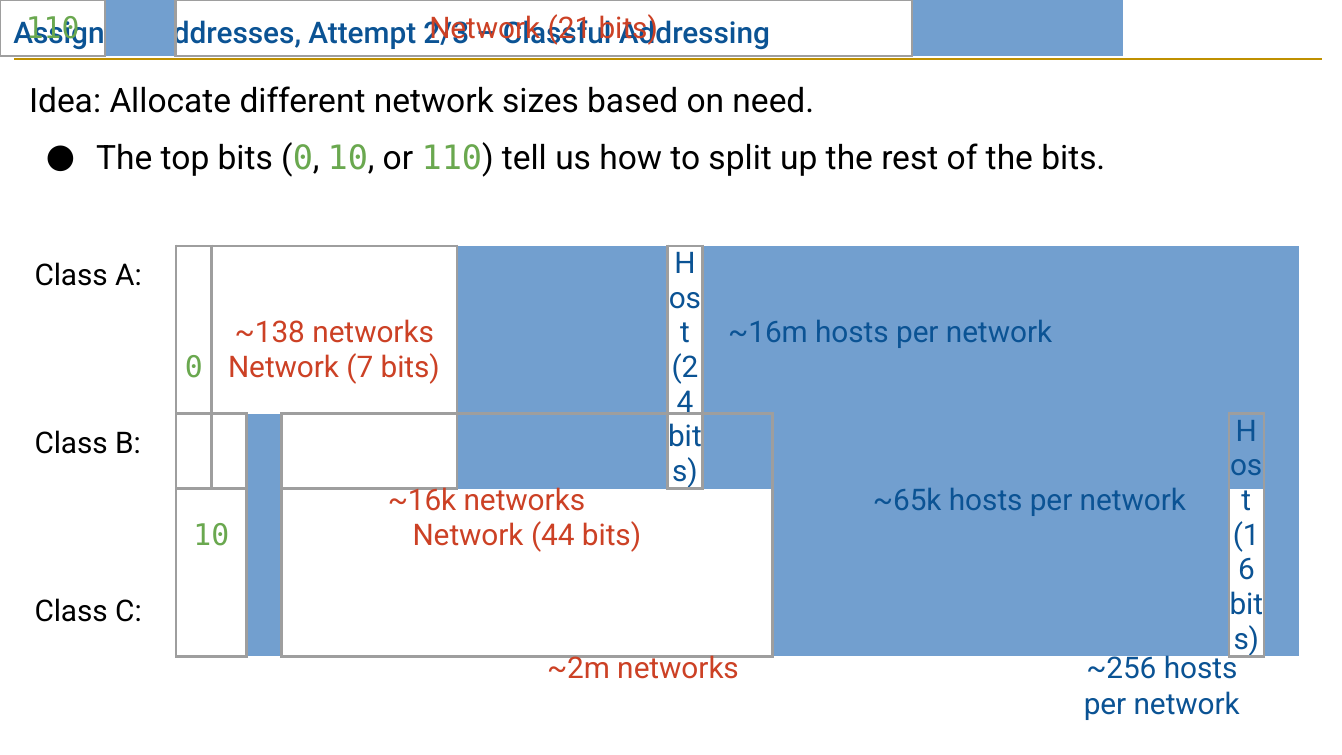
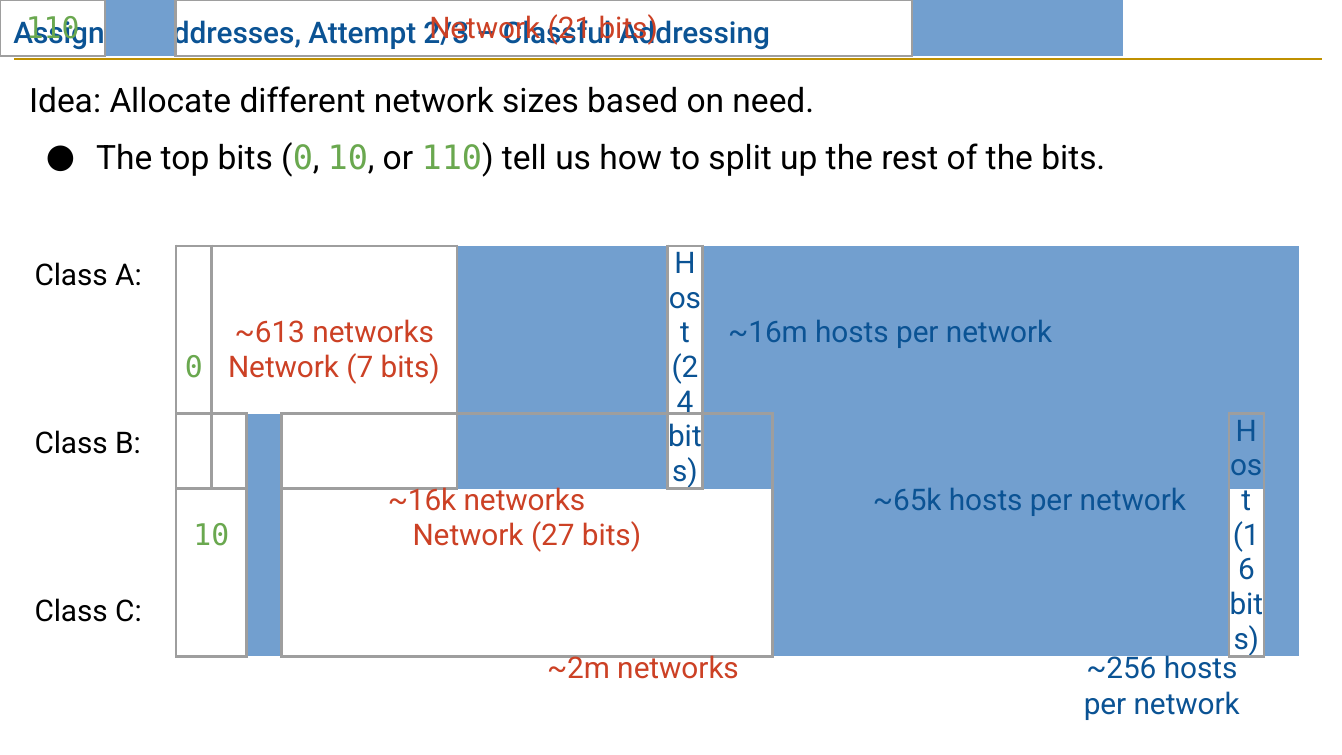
~138: ~138 -> ~613 (270, 333)
44: 44 -> 27 (553, 535)
